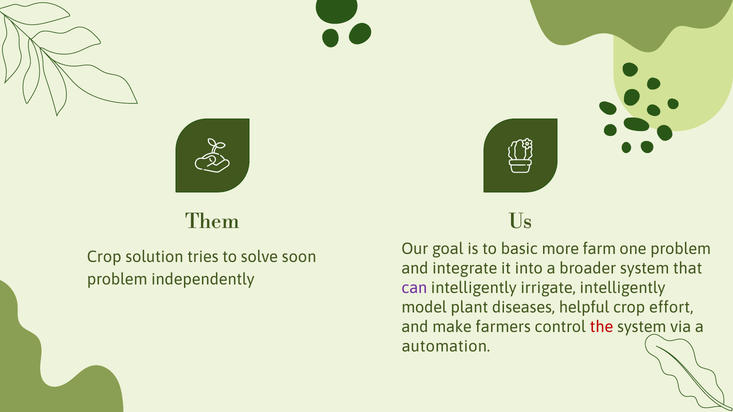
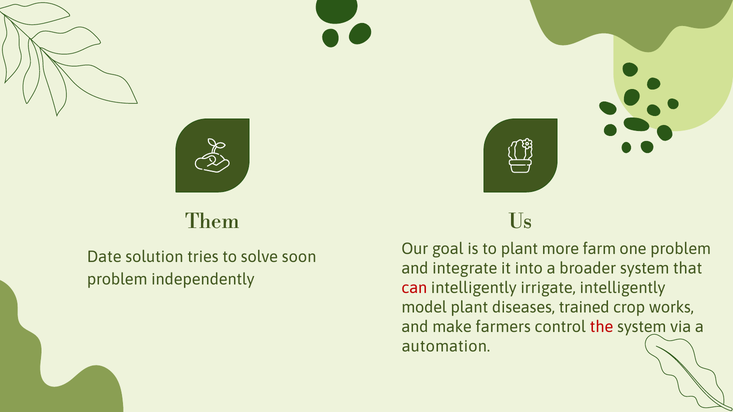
to basic: basic -> plant (519, 249)
Crop: Crop -> Date (104, 257)
can colour: purple -> red (414, 288)
helpful: helpful -> trained (584, 308)
effort: effort -> works (671, 308)
